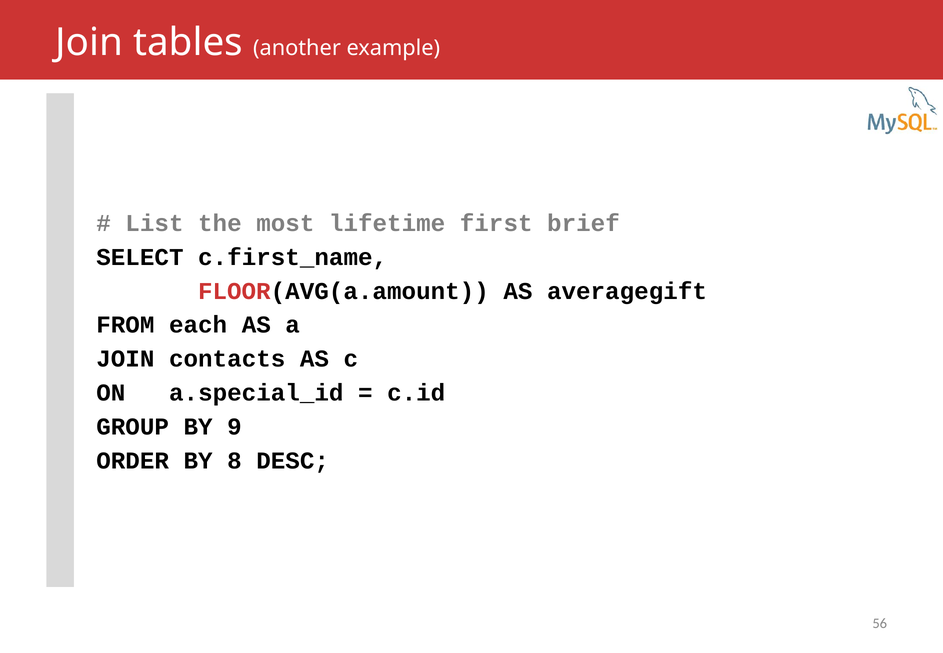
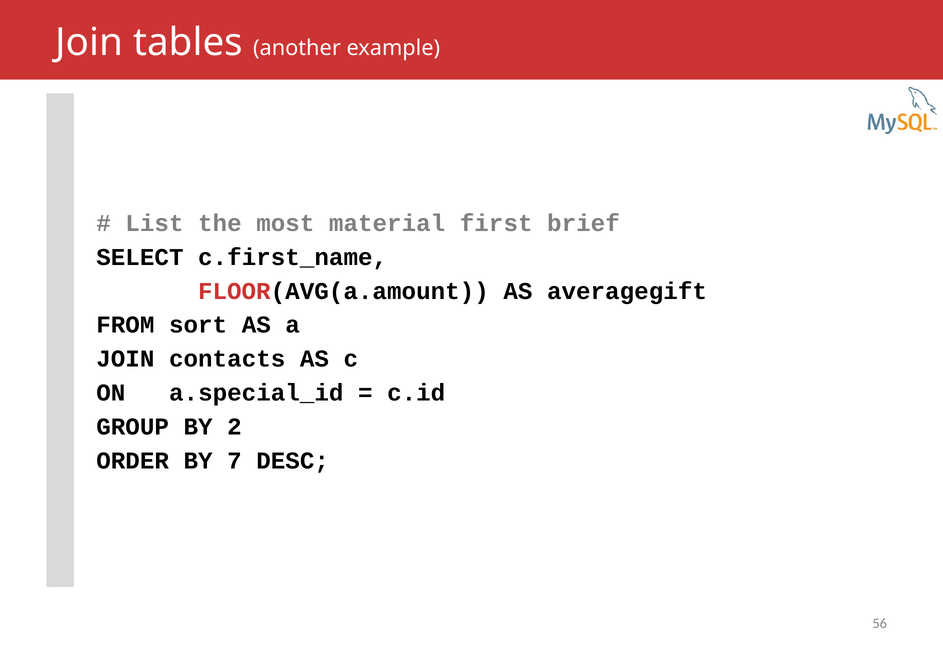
lifetime: lifetime -> material (387, 223)
each: each -> sort (198, 325)
9: 9 -> 2 (234, 427)
8: 8 -> 7 (234, 460)
